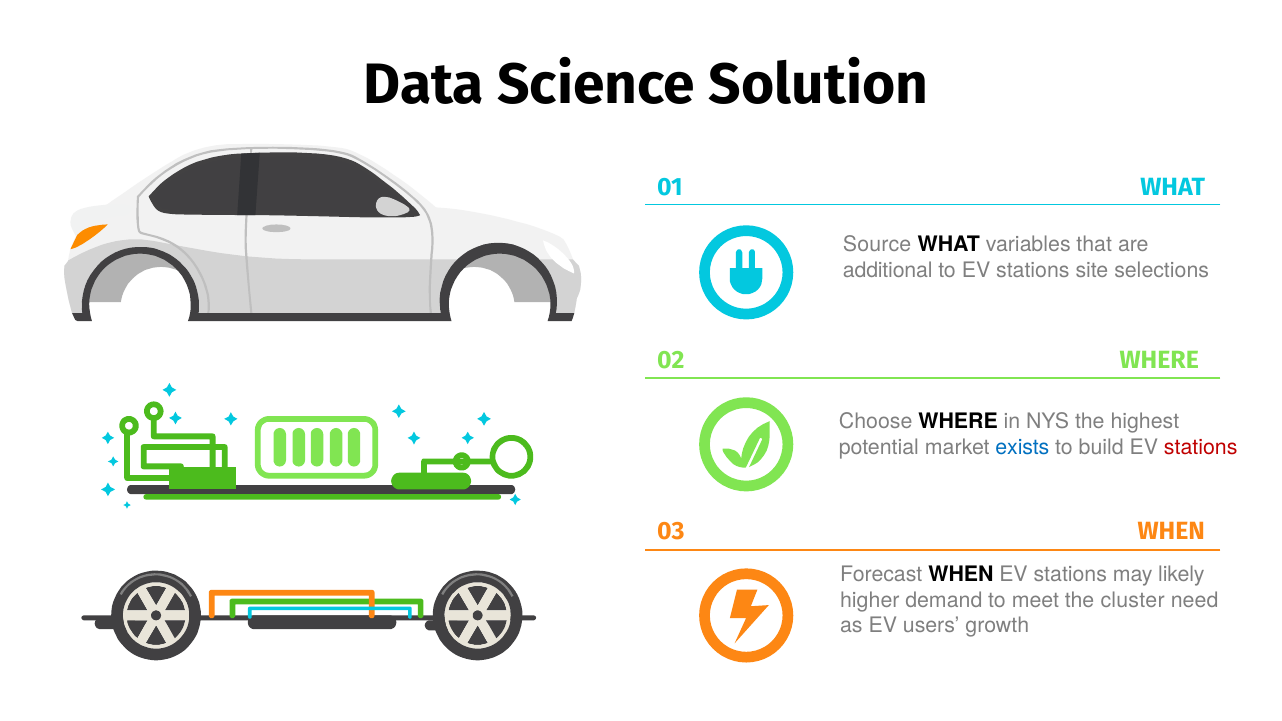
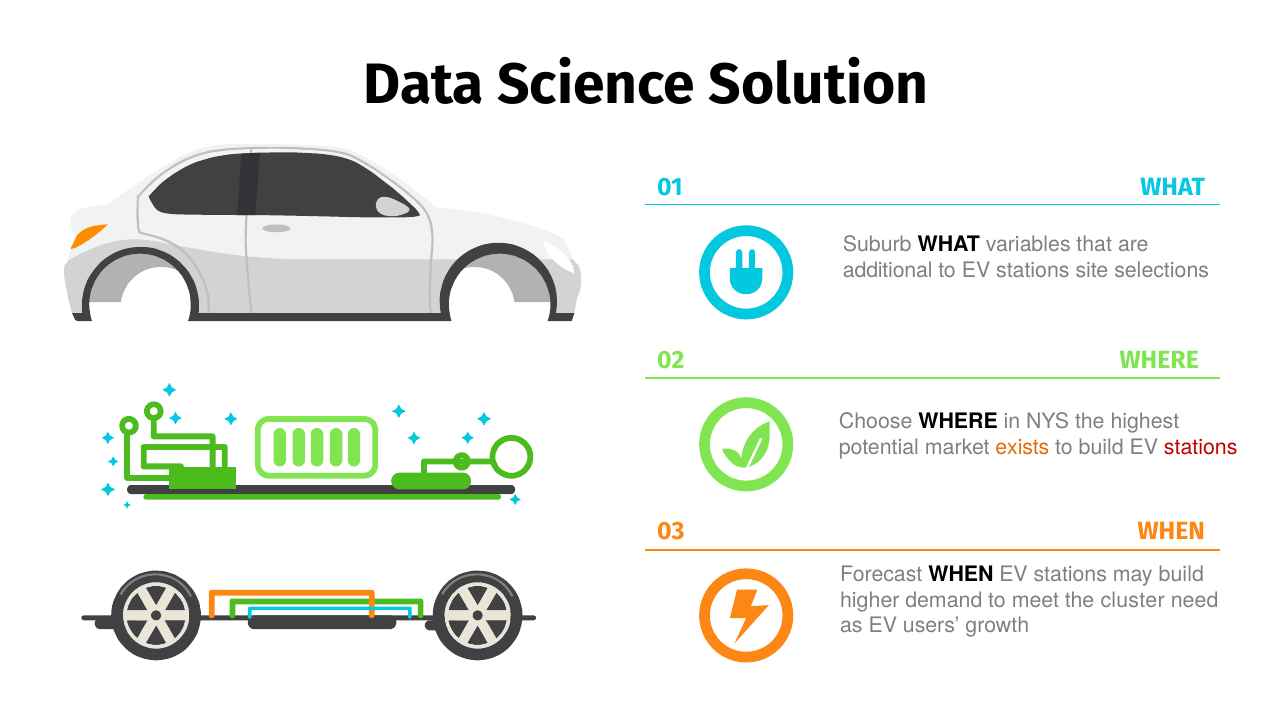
Source: Source -> Suburb (877, 244)
exists colour: blue -> orange (1022, 447)
may likely: likely -> build (1181, 575)
